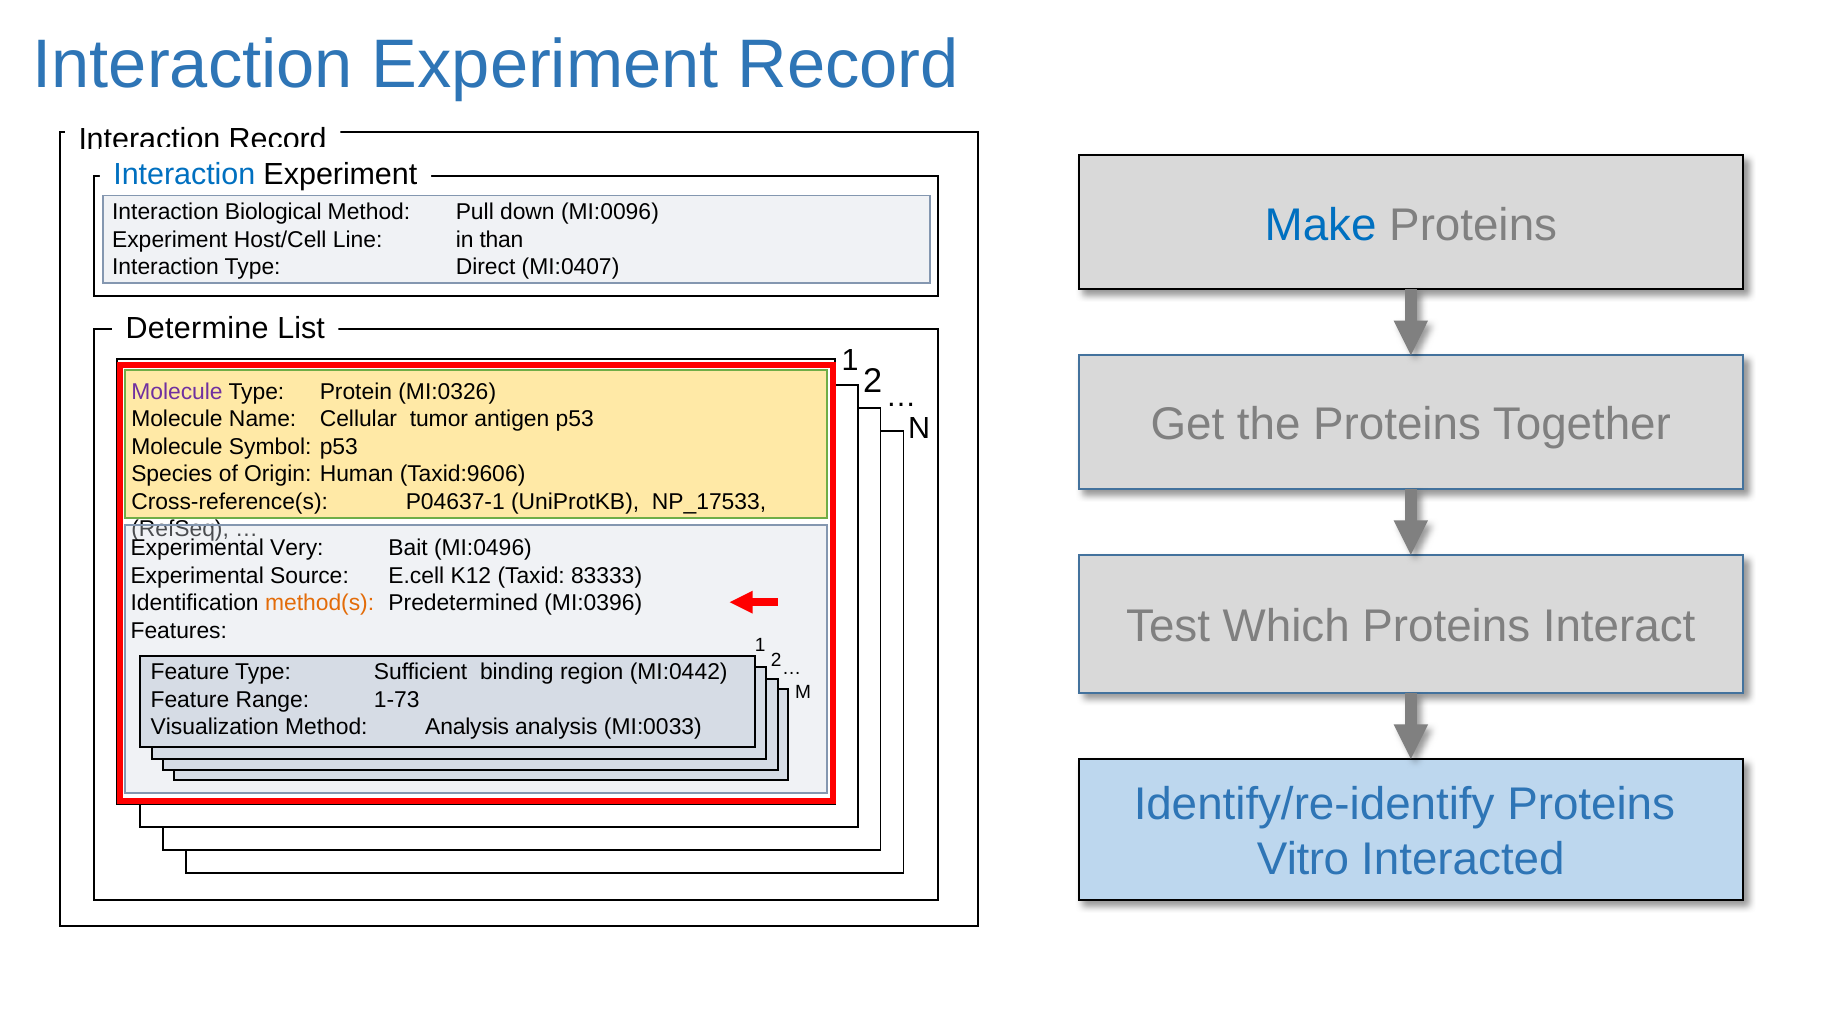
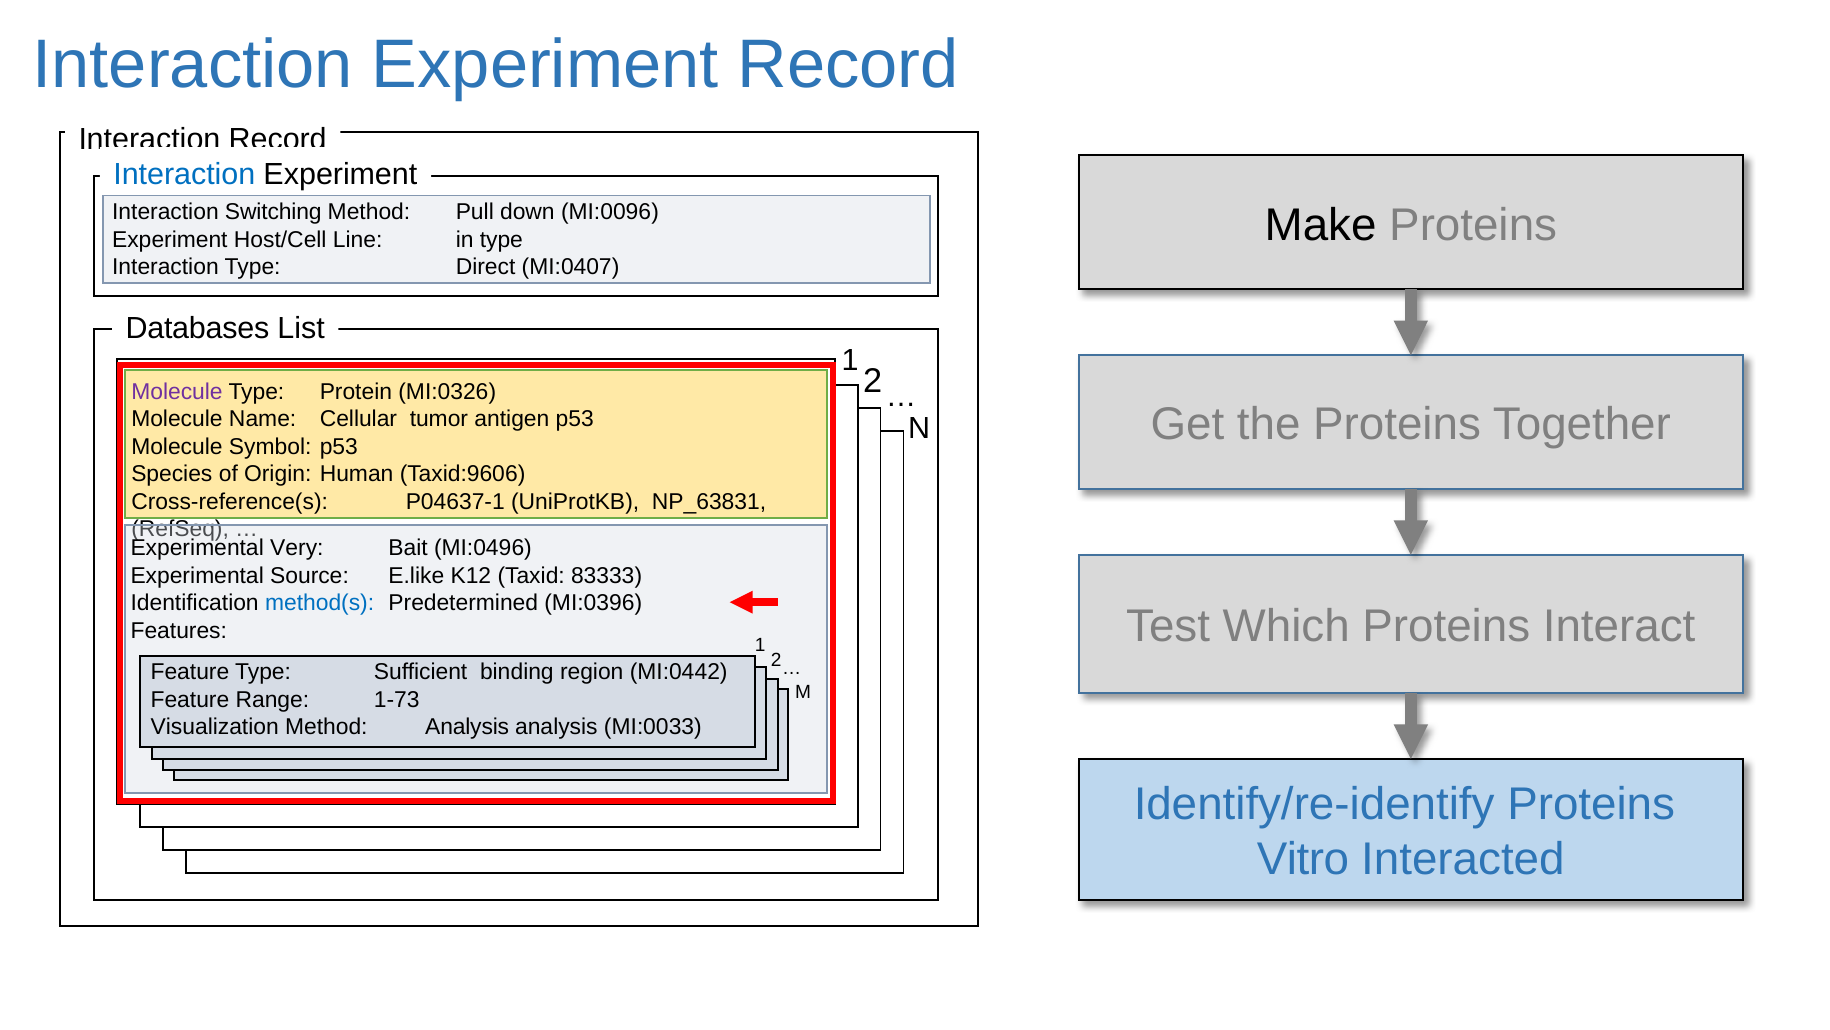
Biological: Biological -> Switching (273, 212)
Make colour: blue -> black (1321, 225)
in than: than -> type (501, 240)
Determine: Determine -> Databases (197, 328)
NP_17533: NP_17533 -> NP_63831 (709, 502)
E.cell: E.cell -> E.like (416, 575)
method(s colour: orange -> blue (320, 603)
